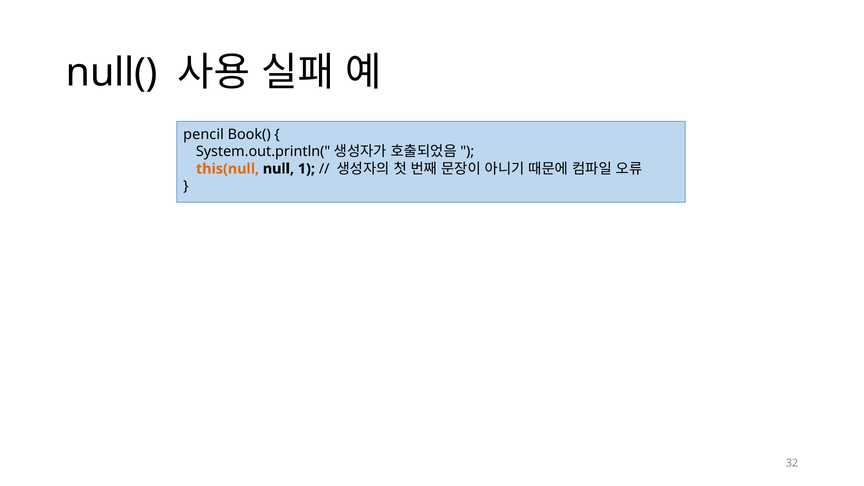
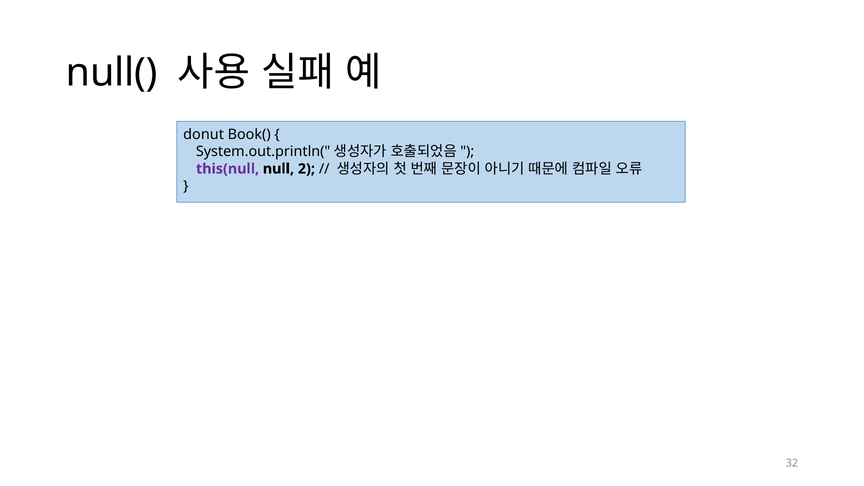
pencil: pencil -> donut (204, 134)
this(null colour: orange -> purple (228, 169)
1: 1 -> 2 (306, 169)
